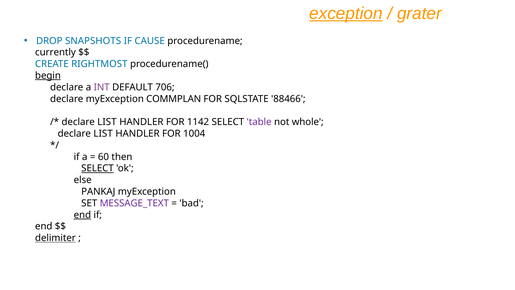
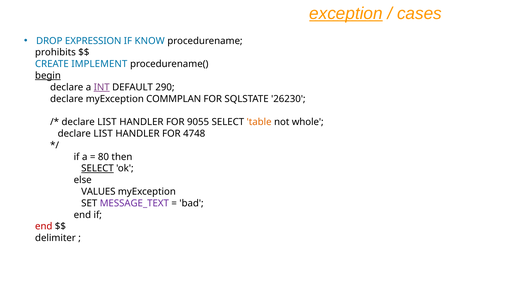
grater: grater -> cases (419, 13)
SNAPSHOTS: SNAPSHOTS -> EXPRESSION (93, 41)
CAUSE: CAUSE -> KNOW (150, 41)
currently: currently -> prohibits (55, 52)
RIGHTMOST: RIGHTMOST -> IMPLEMENT (99, 64)
INT underline: none -> present (102, 87)
706: 706 -> 290 (165, 87)
88466: 88466 -> 26230 (288, 99)
1142: 1142 -> 9055 (198, 122)
table colour: purple -> orange (259, 122)
1004: 1004 -> 4748 (194, 133)
60: 60 -> 80 (103, 157)
PANKAJ: PANKAJ -> VALUES (98, 191)
end underline: present -> none (82, 215)
end colour: black -> red (44, 226)
delimiter underline: present -> none (55, 238)
